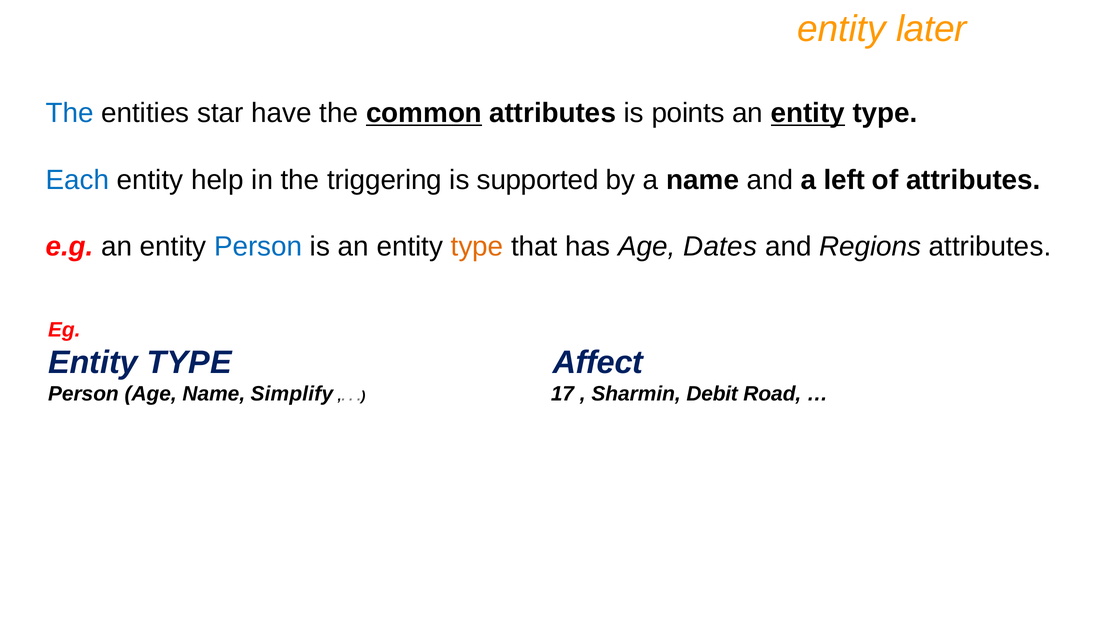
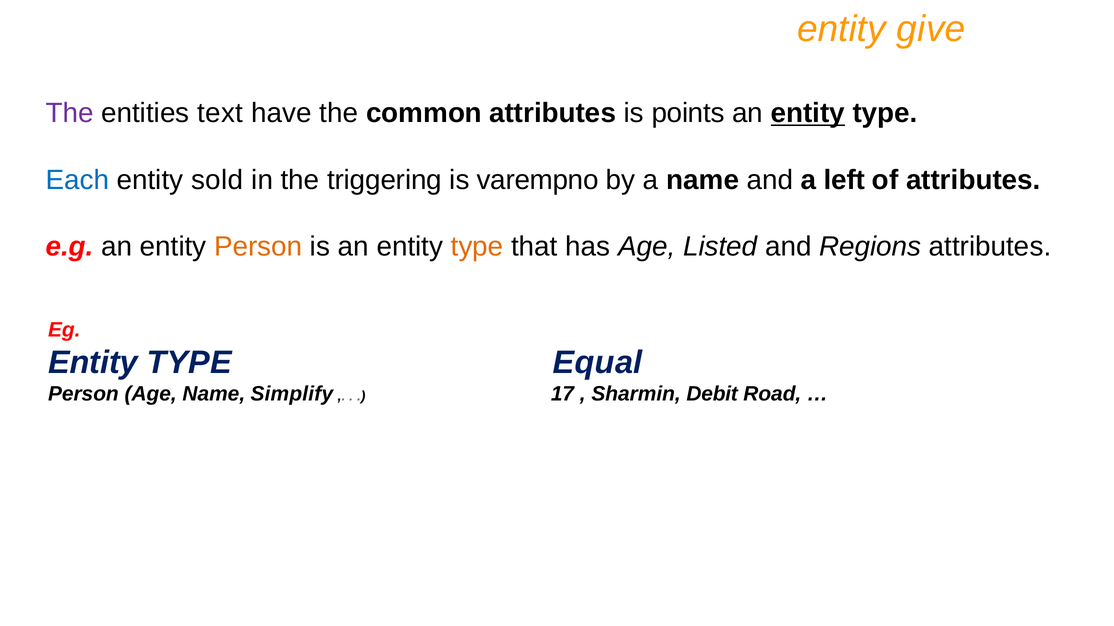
later: later -> give (931, 29)
The colour: blue -> purple (70, 113)
star: star -> text (220, 113)
common underline: present -> none (424, 113)
help: help -> sold (217, 180)
supported: supported -> varempno (538, 180)
Person colour: blue -> orange (258, 247)
Dates: Dates -> Listed (720, 247)
Affect: Affect -> Equal (598, 363)
